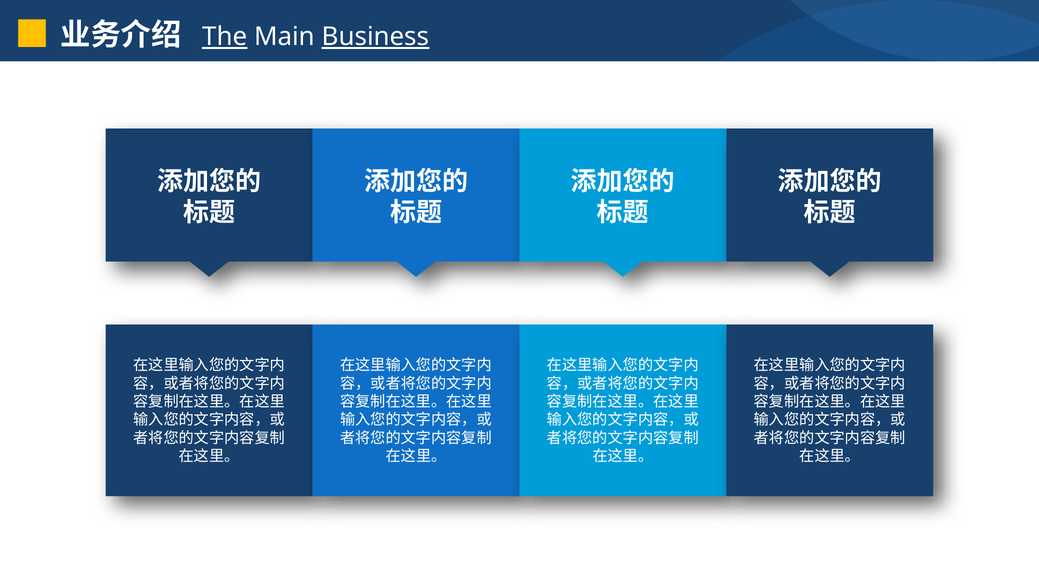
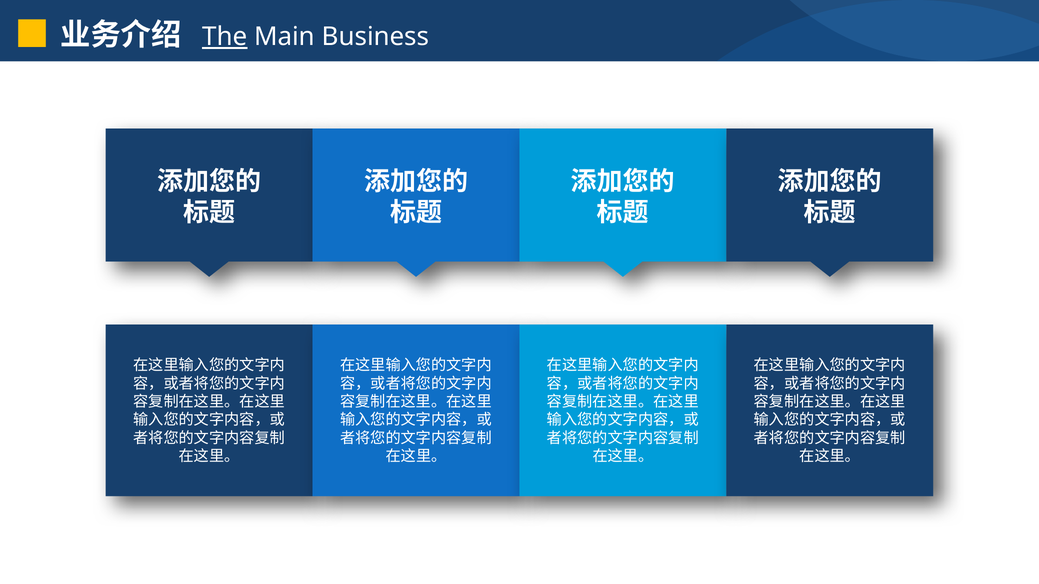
Business underline: present -> none (376, 37)
